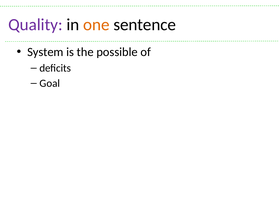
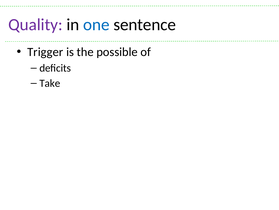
one colour: orange -> blue (96, 25)
System: System -> Trigger (45, 52)
Goal: Goal -> Take (50, 83)
